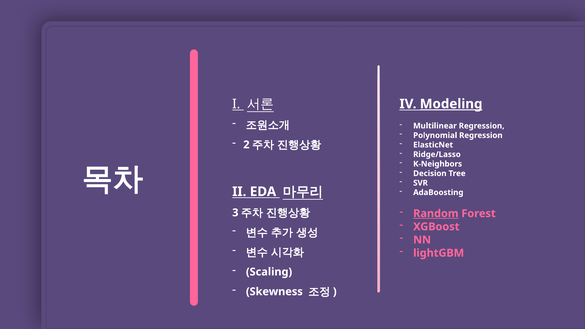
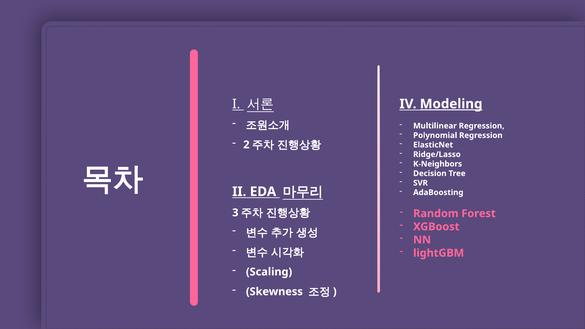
Random underline: present -> none (436, 214)
